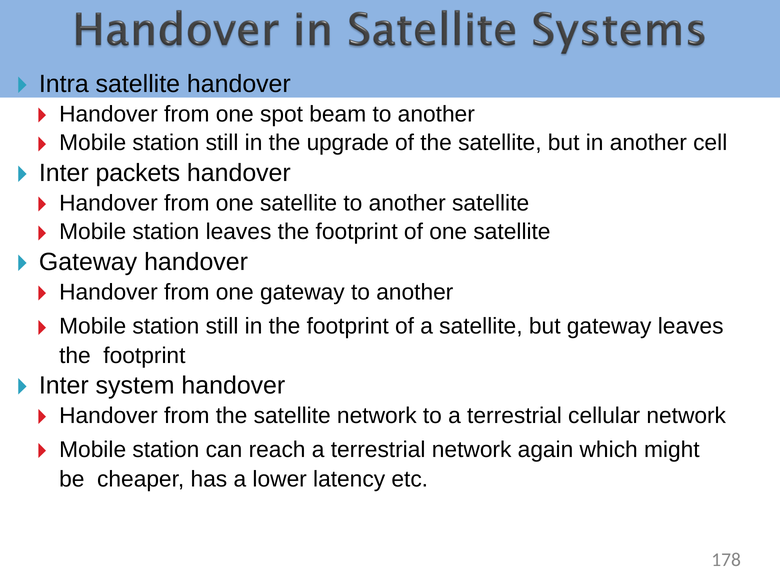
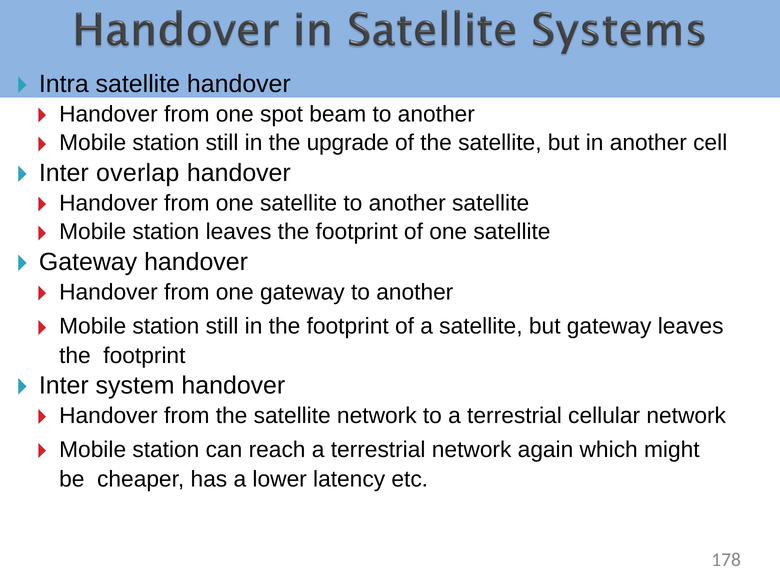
packets: packets -> overlap (138, 173)
